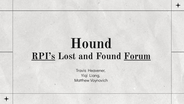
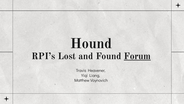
RPI’s underline: present -> none (43, 56)
